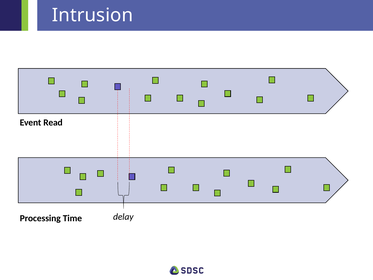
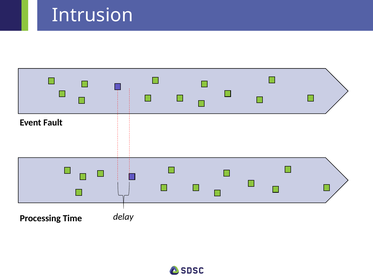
Read: Read -> Fault (53, 122)
